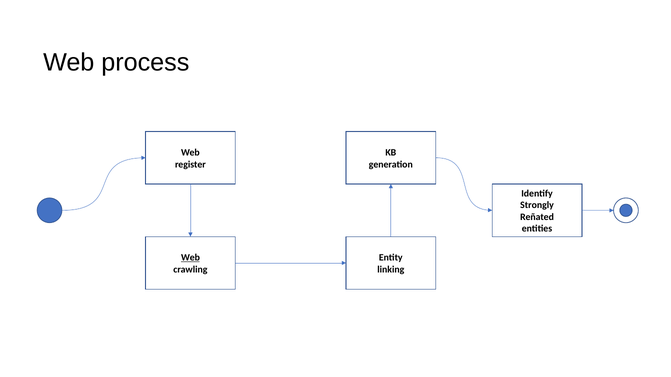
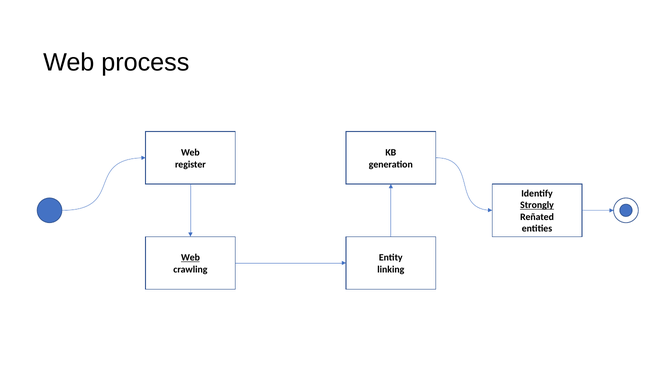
Strongly underline: none -> present (537, 205)
